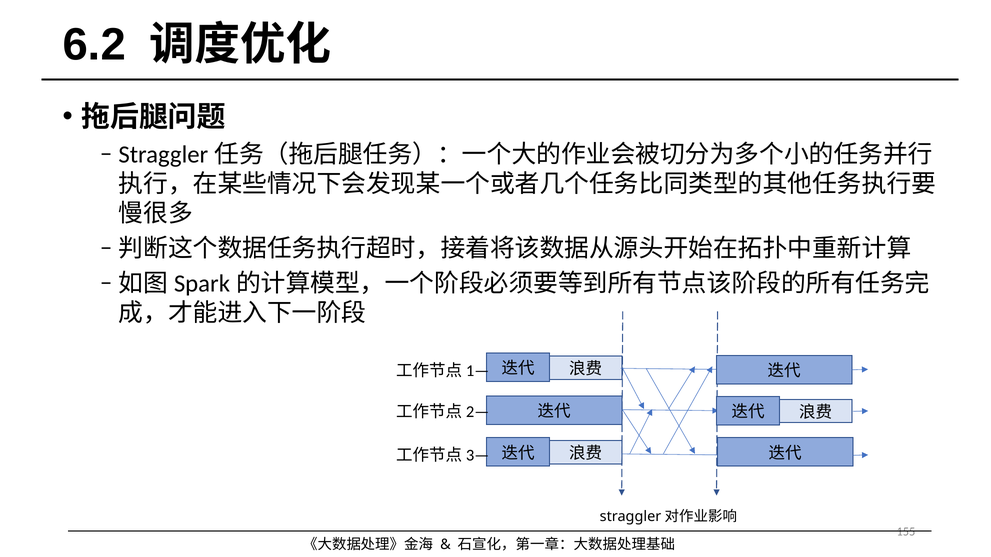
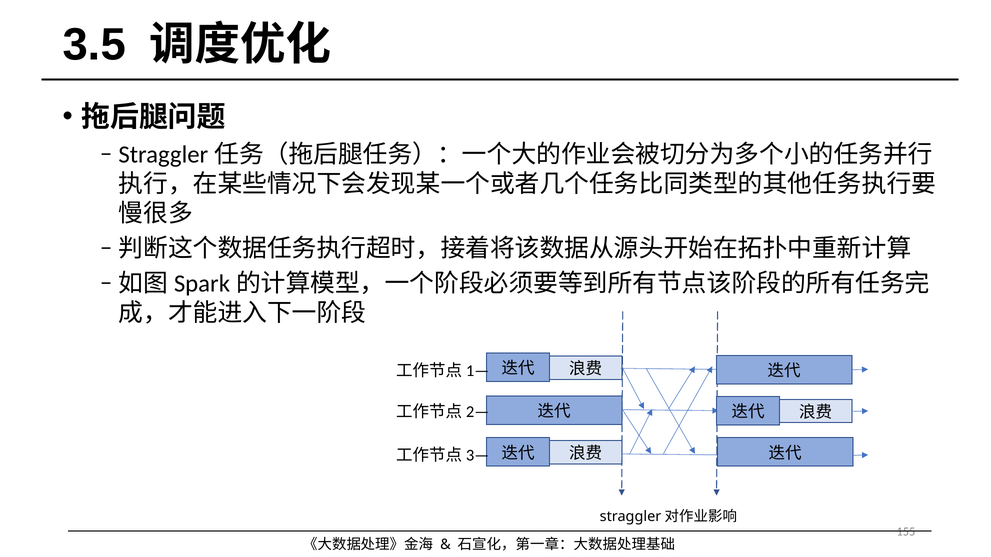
6.2: 6.2 -> 3.5 (94, 45)
